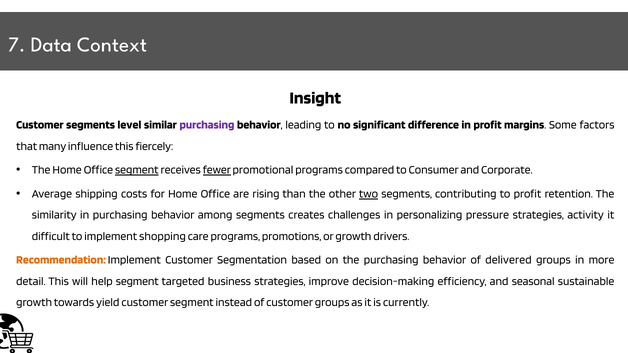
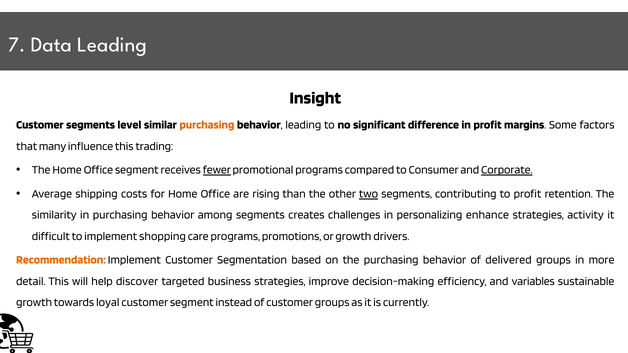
Data Context: Context -> Leading (112, 45)
purchasing colour: purple -> orange (207, 125)
fiercely: fiercely -> trading (154, 146)
segment underline: present -> none (137, 170)
Corporate underline: none -> present (507, 170)
pressure: pressure -> enhance (487, 215)
help segment: segment -> discover (137, 281)
seasonal: seasonal -> variables (533, 281)
yield: yield -> loyal (108, 303)
